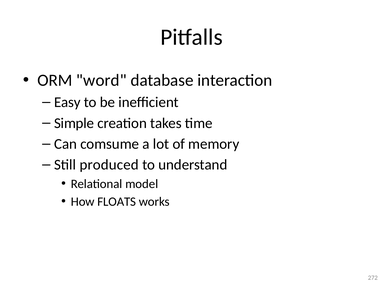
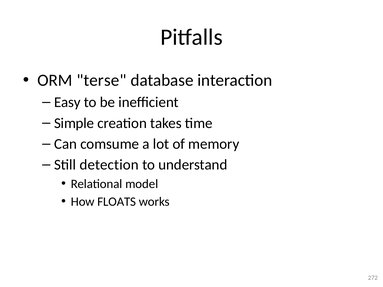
word: word -> terse (101, 80)
produced: produced -> detection (109, 165)
